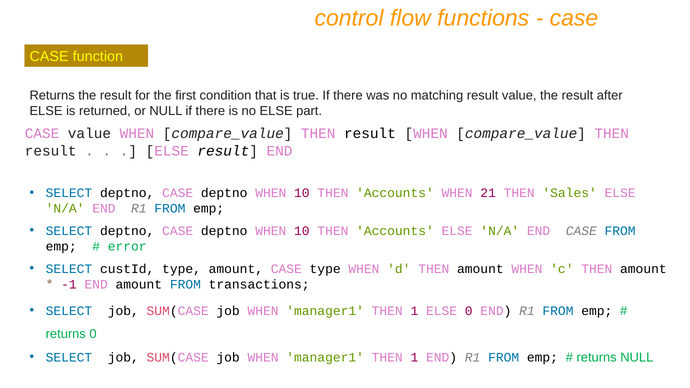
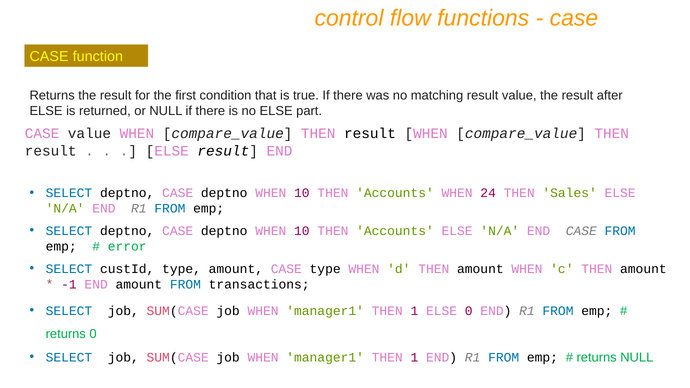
21: 21 -> 24 (488, 193)
